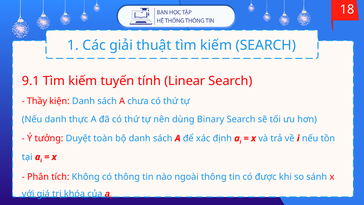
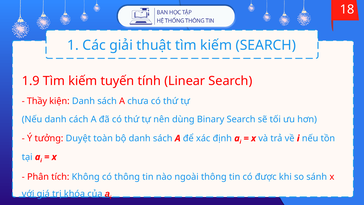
9.1: 9.1 -> 1.9 (31, 81)
thực: thực -> cách (79, 119)
